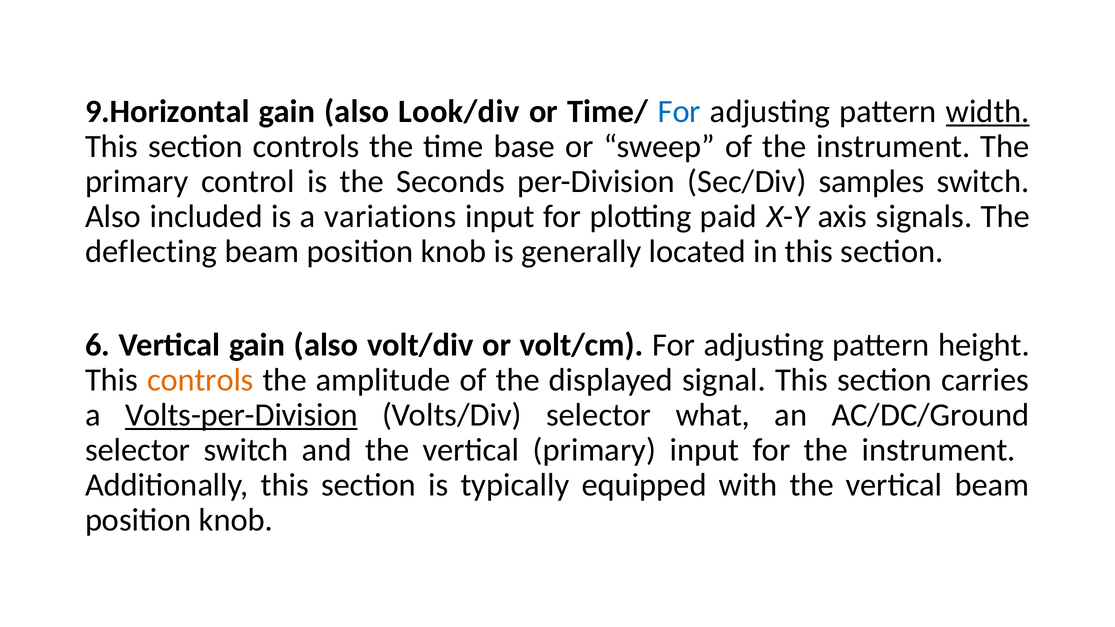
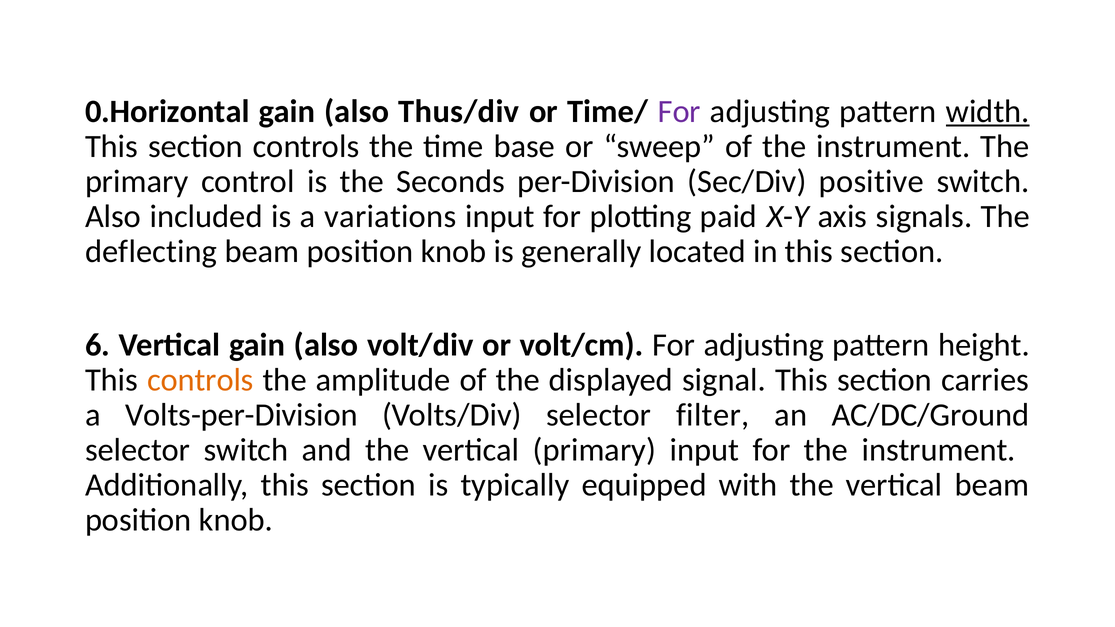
9.Horizontal: 9.Horizontal -> 0.Horizontal (167, 111)
Look/div: Look/div -> Thus/div (459, 111)
For colour: blue -> purple (679, 111)
samples: samples -> positive (871, 182)
Volts-per-Division underline: present -> none (241, 415)
what: what -> filter (713, 415)
